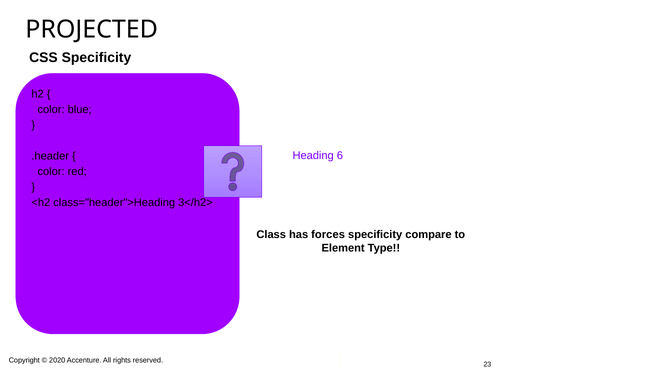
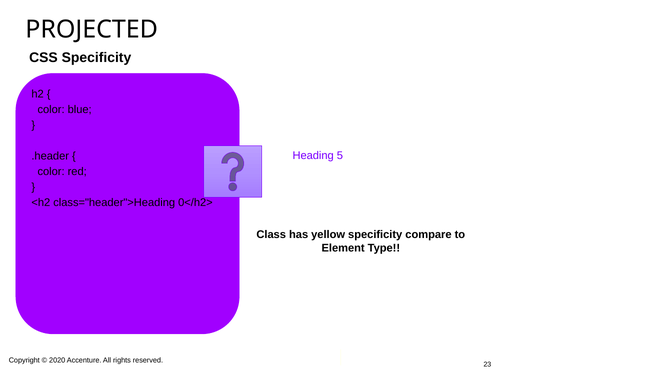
6: 6 -> 5 (340, 156)
3</h2>: 3</h2> -> 0</h2> (195, 203)
forces: forces -> yellow (328, 235)
